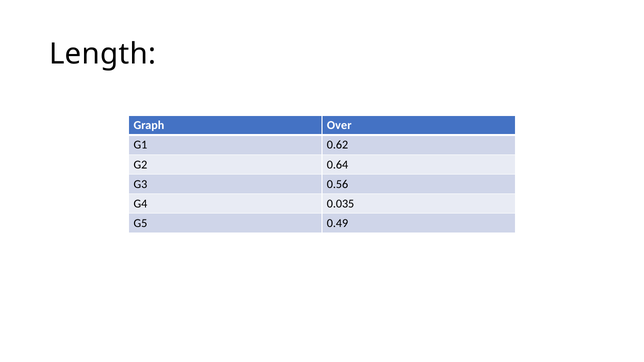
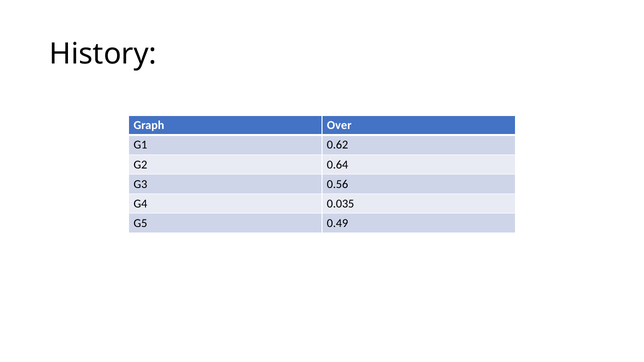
Length: Length -> History (103, 54)
